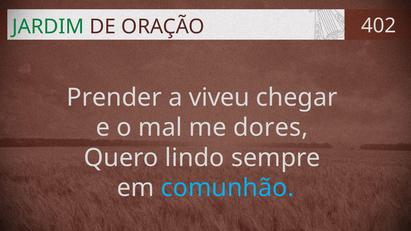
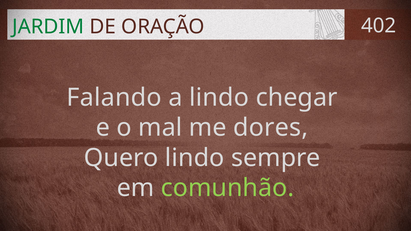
Prender: Prender -> Falando (114, 98)
a viveu: viveu -> lindo (219, 98)
comunhão colour: light blue -> light green (228, 188)
